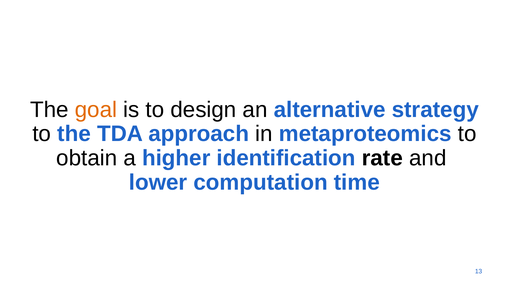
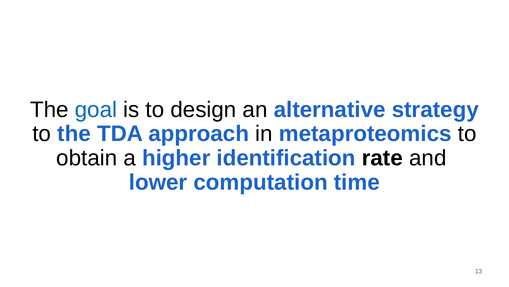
goal colour: orange -> blue (96, 109)
